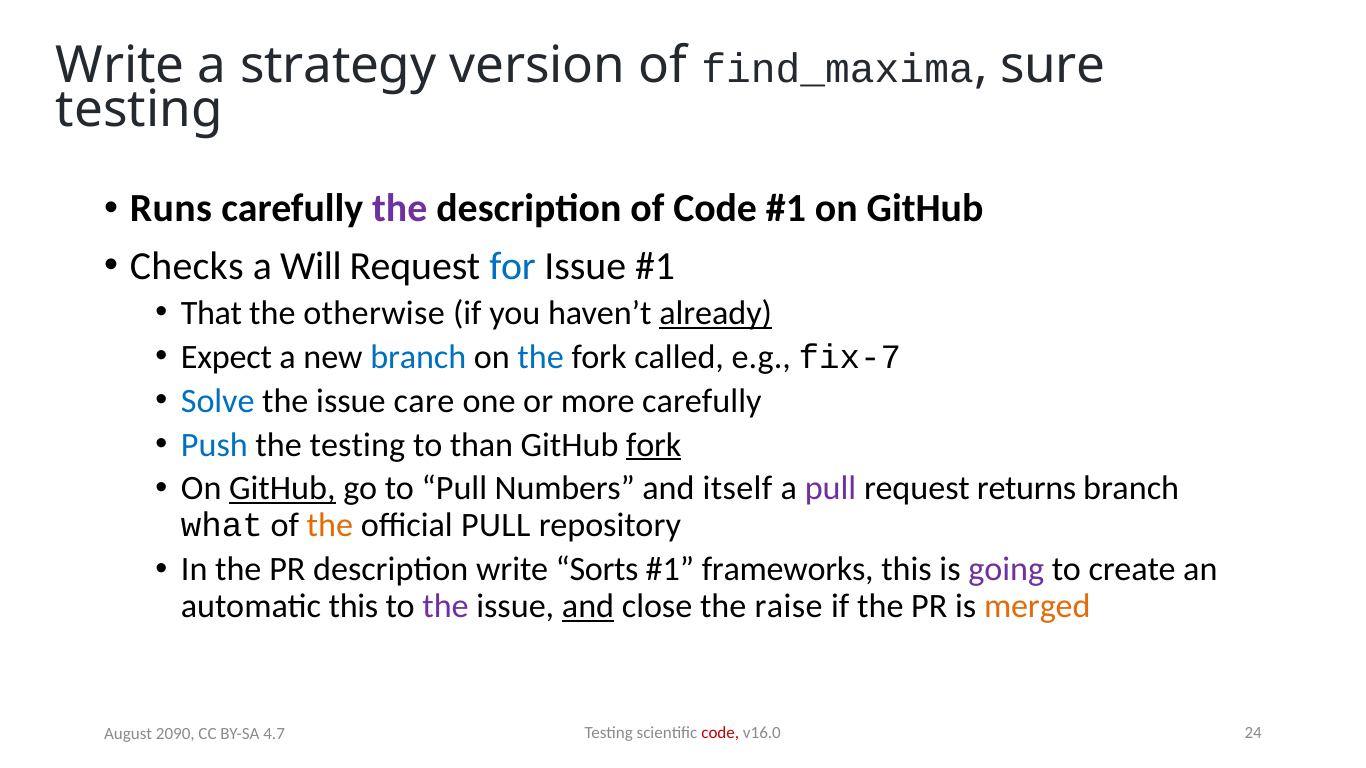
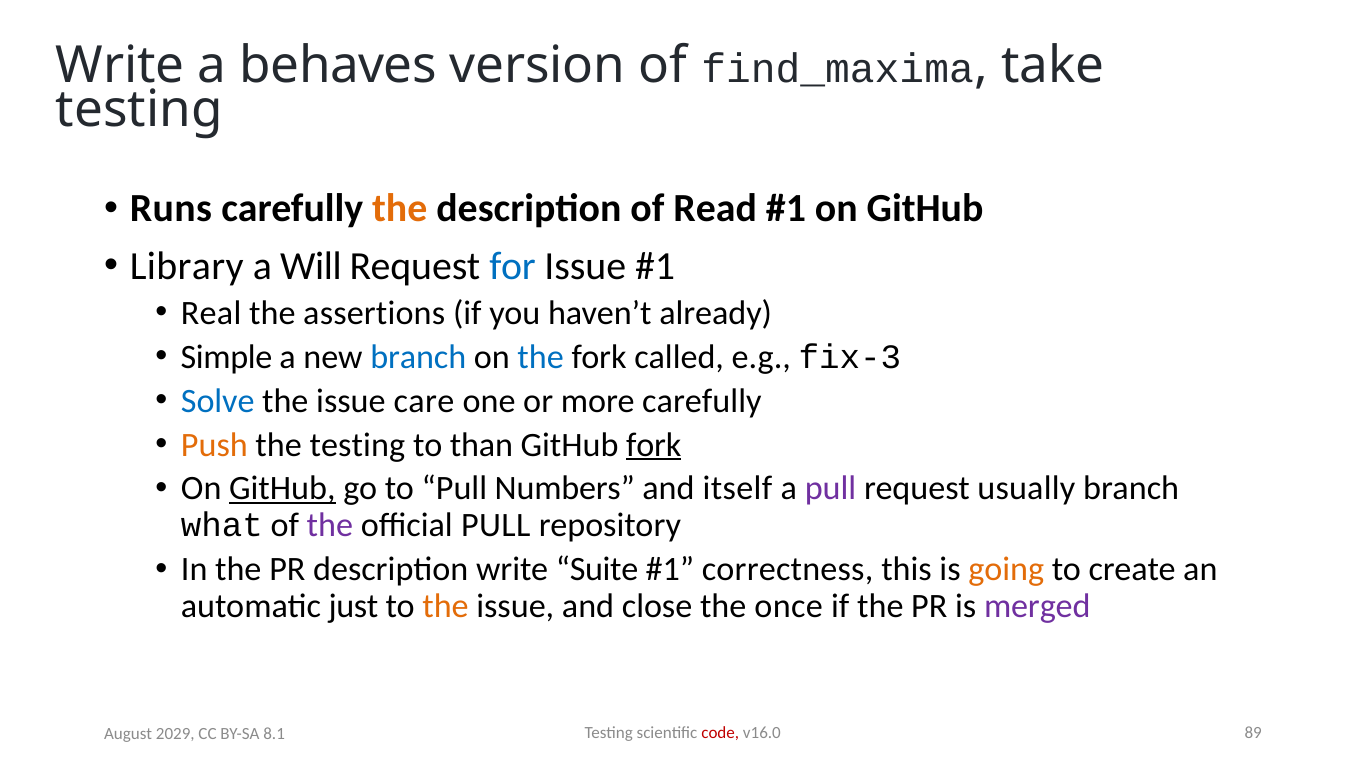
strategy: strategy -> behaves (338, 66)
sure: sure -> take (1053, 66)
the colour: purple -> orange (400, 209)
of Code: Code -> Read (715, 209)
Checks: Checks -> Library (187, 266)
That: That -> Real (211, 313)
otherwise: otherwise -> assertions (374, 313)
already underline: present -> none (716, 313)
Expect: Expect -> Simple (227, 357)
fix-7: fix-7 -> fix-3 (850, 357)
Push colour: blue -> orange (214, 445)
returns: returns -> usually (1026, 489)
the colour: orange -> purple (330, 526)
Sorts: Sorts -> Suite (597, 570)
frameworks: frameworks -> correctness (788, 570)
going colour: purple -> orange (1006, 570)
automatic this: this -> just (353, 607)
the colour: purple -> orange (446, 607)
and underline: present -> none (588, 607)
raise: raise -> once (789, 607)
merged colour: orange -> purple (1037, 607)
24: 24 -> 89 (1253, 734)
2090: 2090 -> 2029 (175, 734)
4.7: 4.7 -> 8.1 (274, 734)
